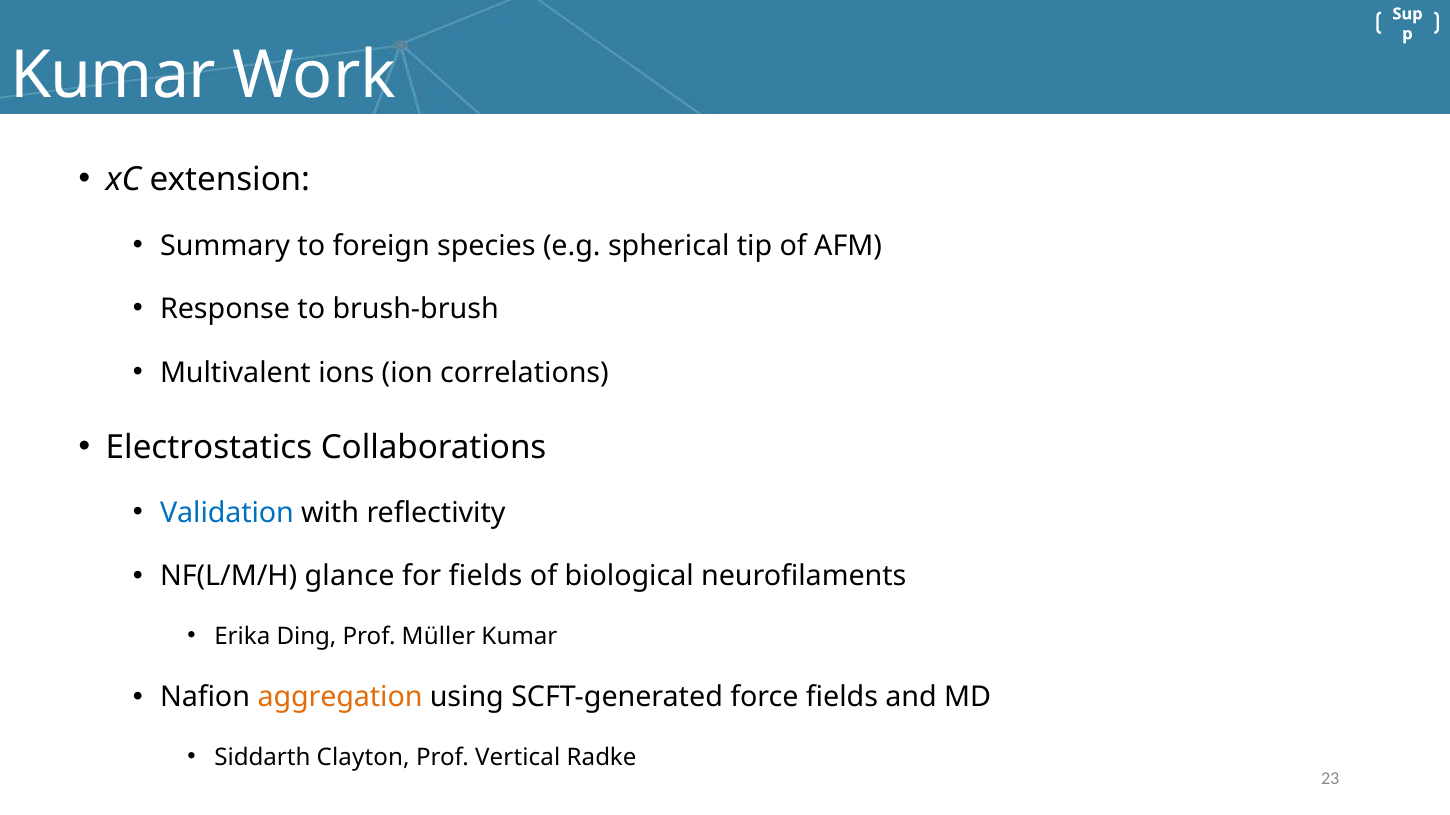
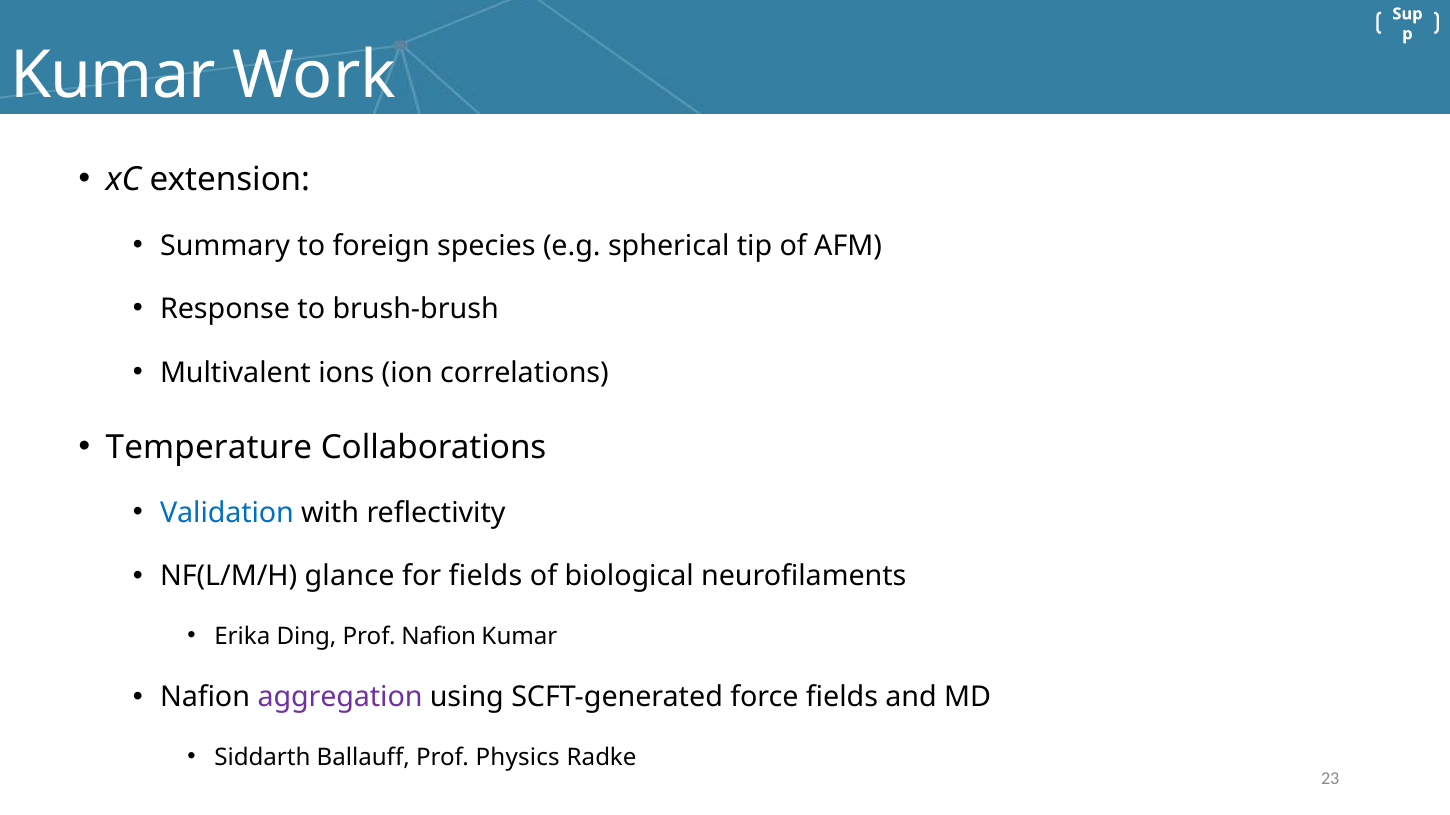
Electrostatics: Electrostatics -> Temperature (209, 448)
Prof Müller: Müller -> Nafion (439, 637)
aggregation colour: orange -> purple (340, 698)
Clayton: Clayton -> Ballauff (363, 758)
Vertical: Vertical -> Physics (518, 758)
